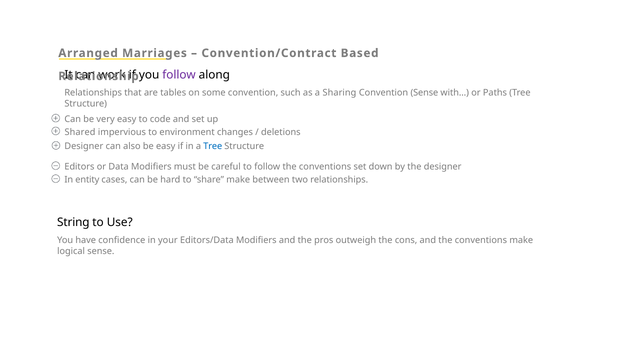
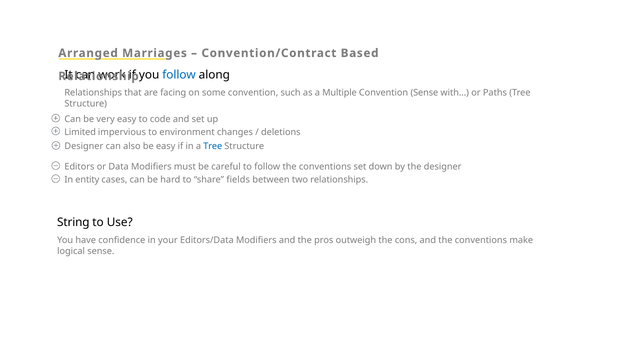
follow colour: purple -> blue (179, 75)
tables: tables -> facing (173, 93)
Sharing: Sharing -> Multiple (340, 93)
Shared: Shared -> Limited (80, 132)
share make: make -> fields (238, 180)
